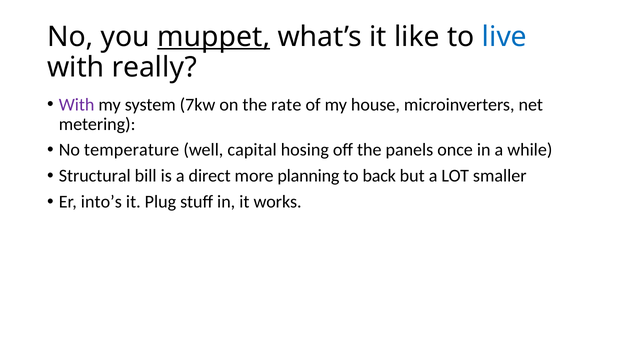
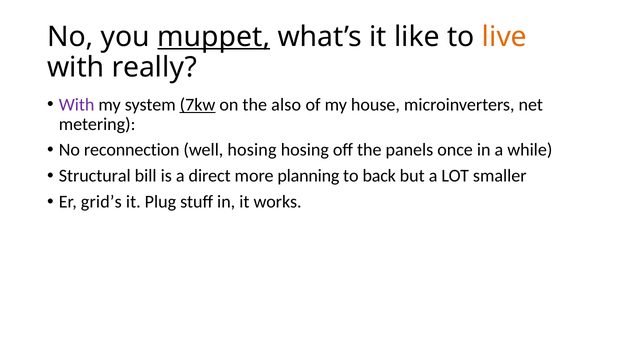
live colour: blue -> orange (504, 37)
7kw underline: none -> present (198, 105)
rate: rate -> also (286, 105)
temperature: temperature -> reconnection (132, 150)
well capital: capital -> hosing (252, 150)
into’s: into’s -> grid’s (101, 202)
